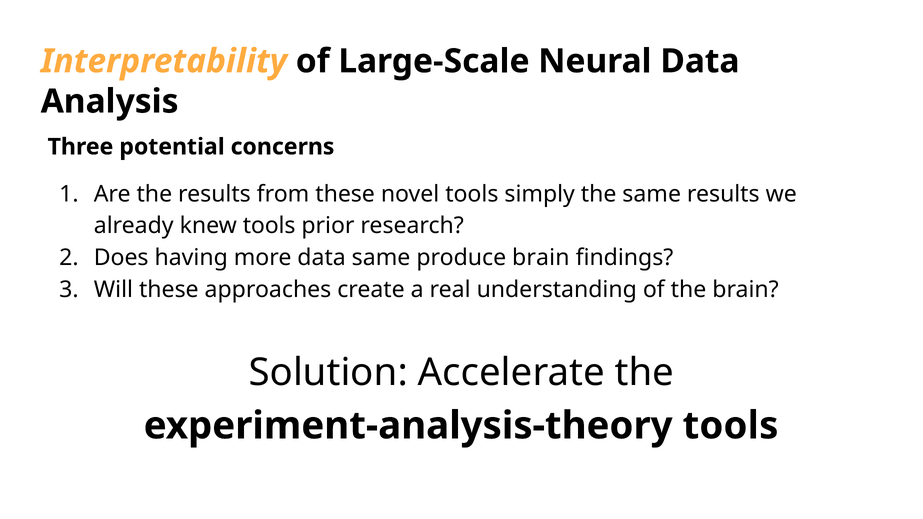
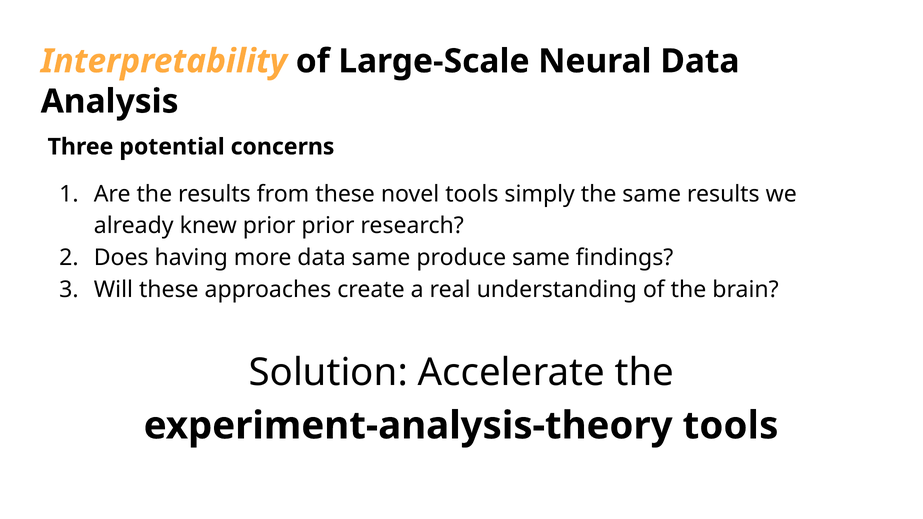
knew tools: tools -> prior (269, 226)
produce brain: brain -> same (541, 258)
